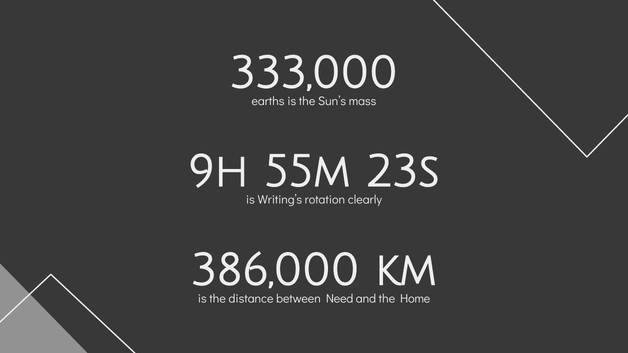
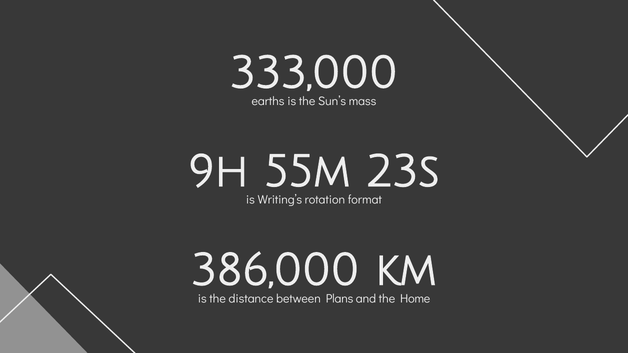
clearly: clearly -> format (365, 200)
Need: Need -> Plans (340, 299)
